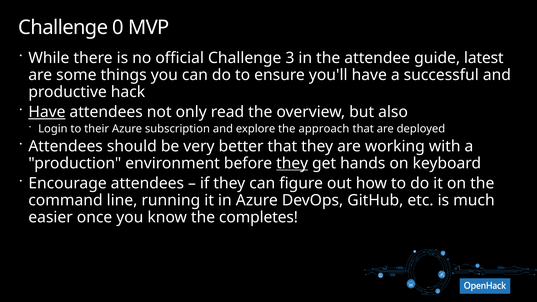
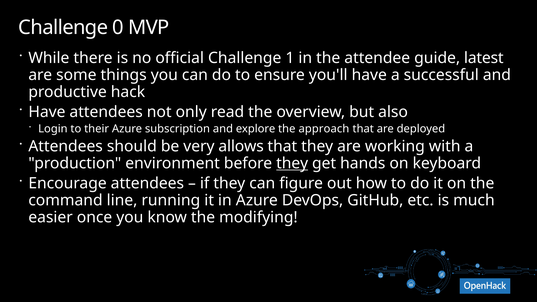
3: 3 -> 1 (290, 58)
Have underline: present -> none (47, 112)
better: better -> allows (241, 146)
completes: completes -> modifying (258, 217)
